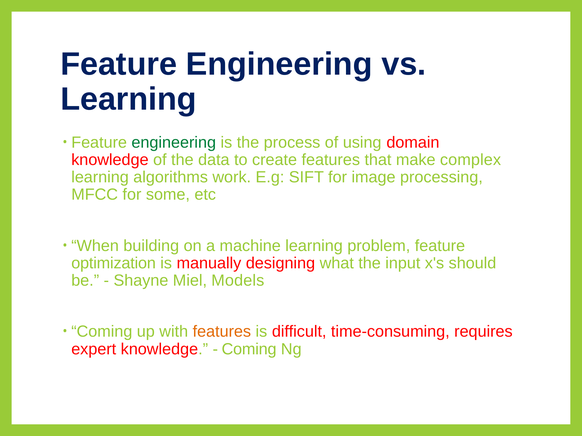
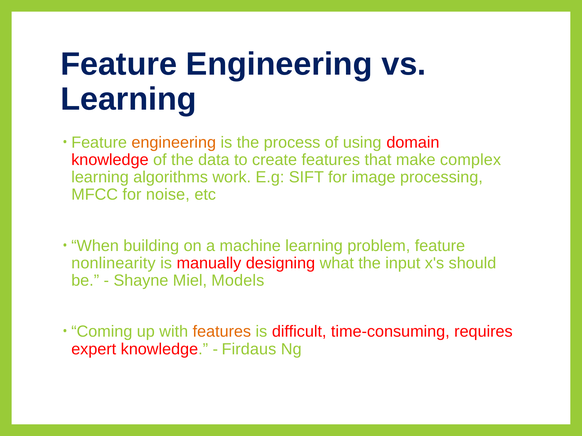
engineering colour: green -> orange (174, 142)
some: some -> noise (168, 195)
optimization: optimization -> nonlinearity (113, 263)
Coming: Coming -> Firdaus (249, 349)
